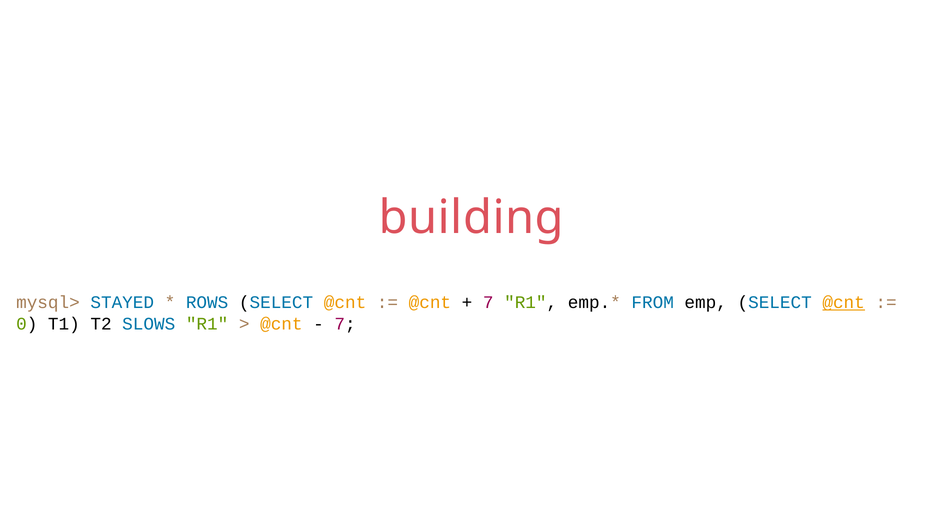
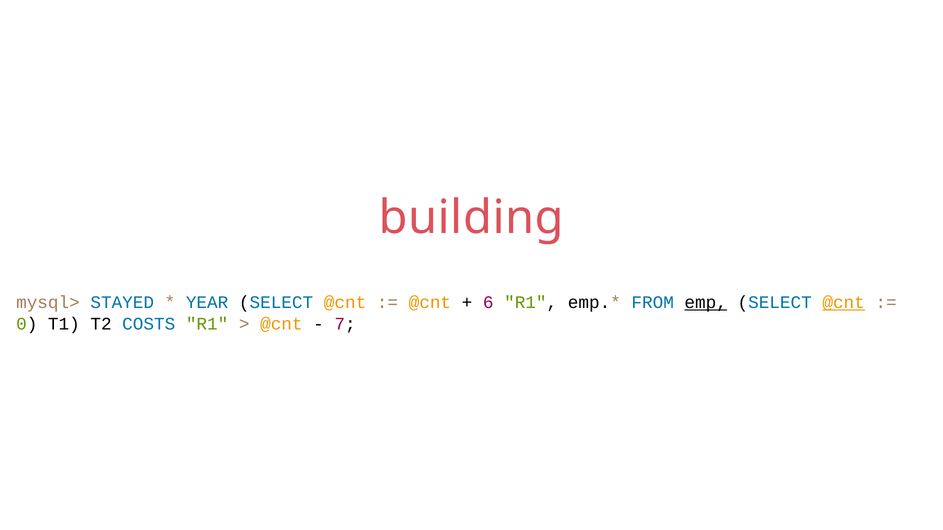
ROWS: ROWS -> YEAR (207, 303)
7: 7 -> 6 (488, 303)
emp underline: none -> present (706, 303)
SLOWS: SLOWS -> COSTS (149, 324)
